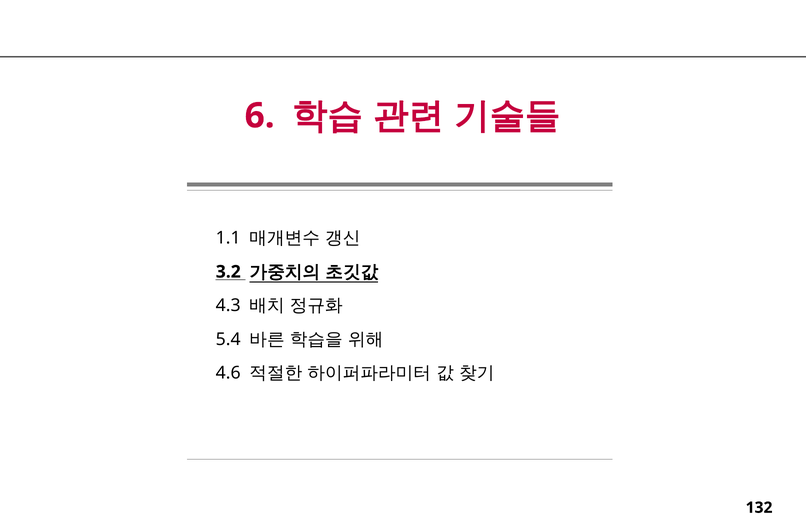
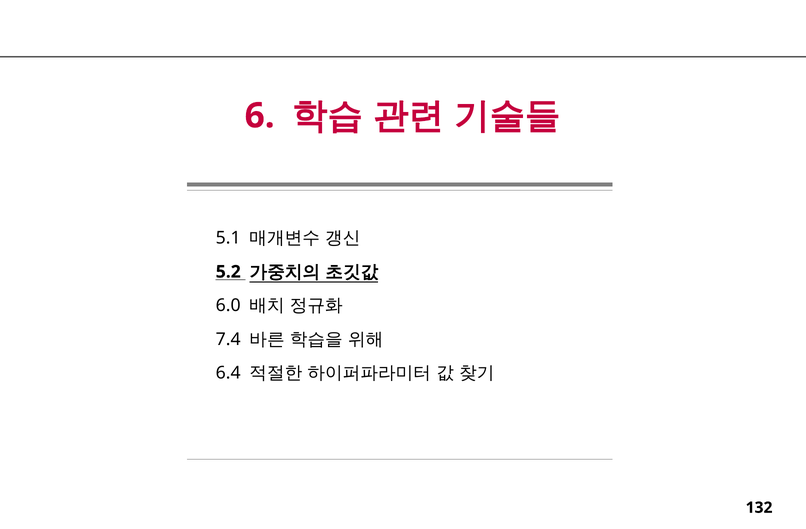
1.1: 1.1 -> 5.1 (228, 238)
3.2: 3.2 -> 5.2 (228, 272)
4.3: 4.3 -> 6.0 (228, 306)
5.4: 5.4 -> 7.4 (228, 339)
4.6: 4.6 -> 6.4 (228, 373)
